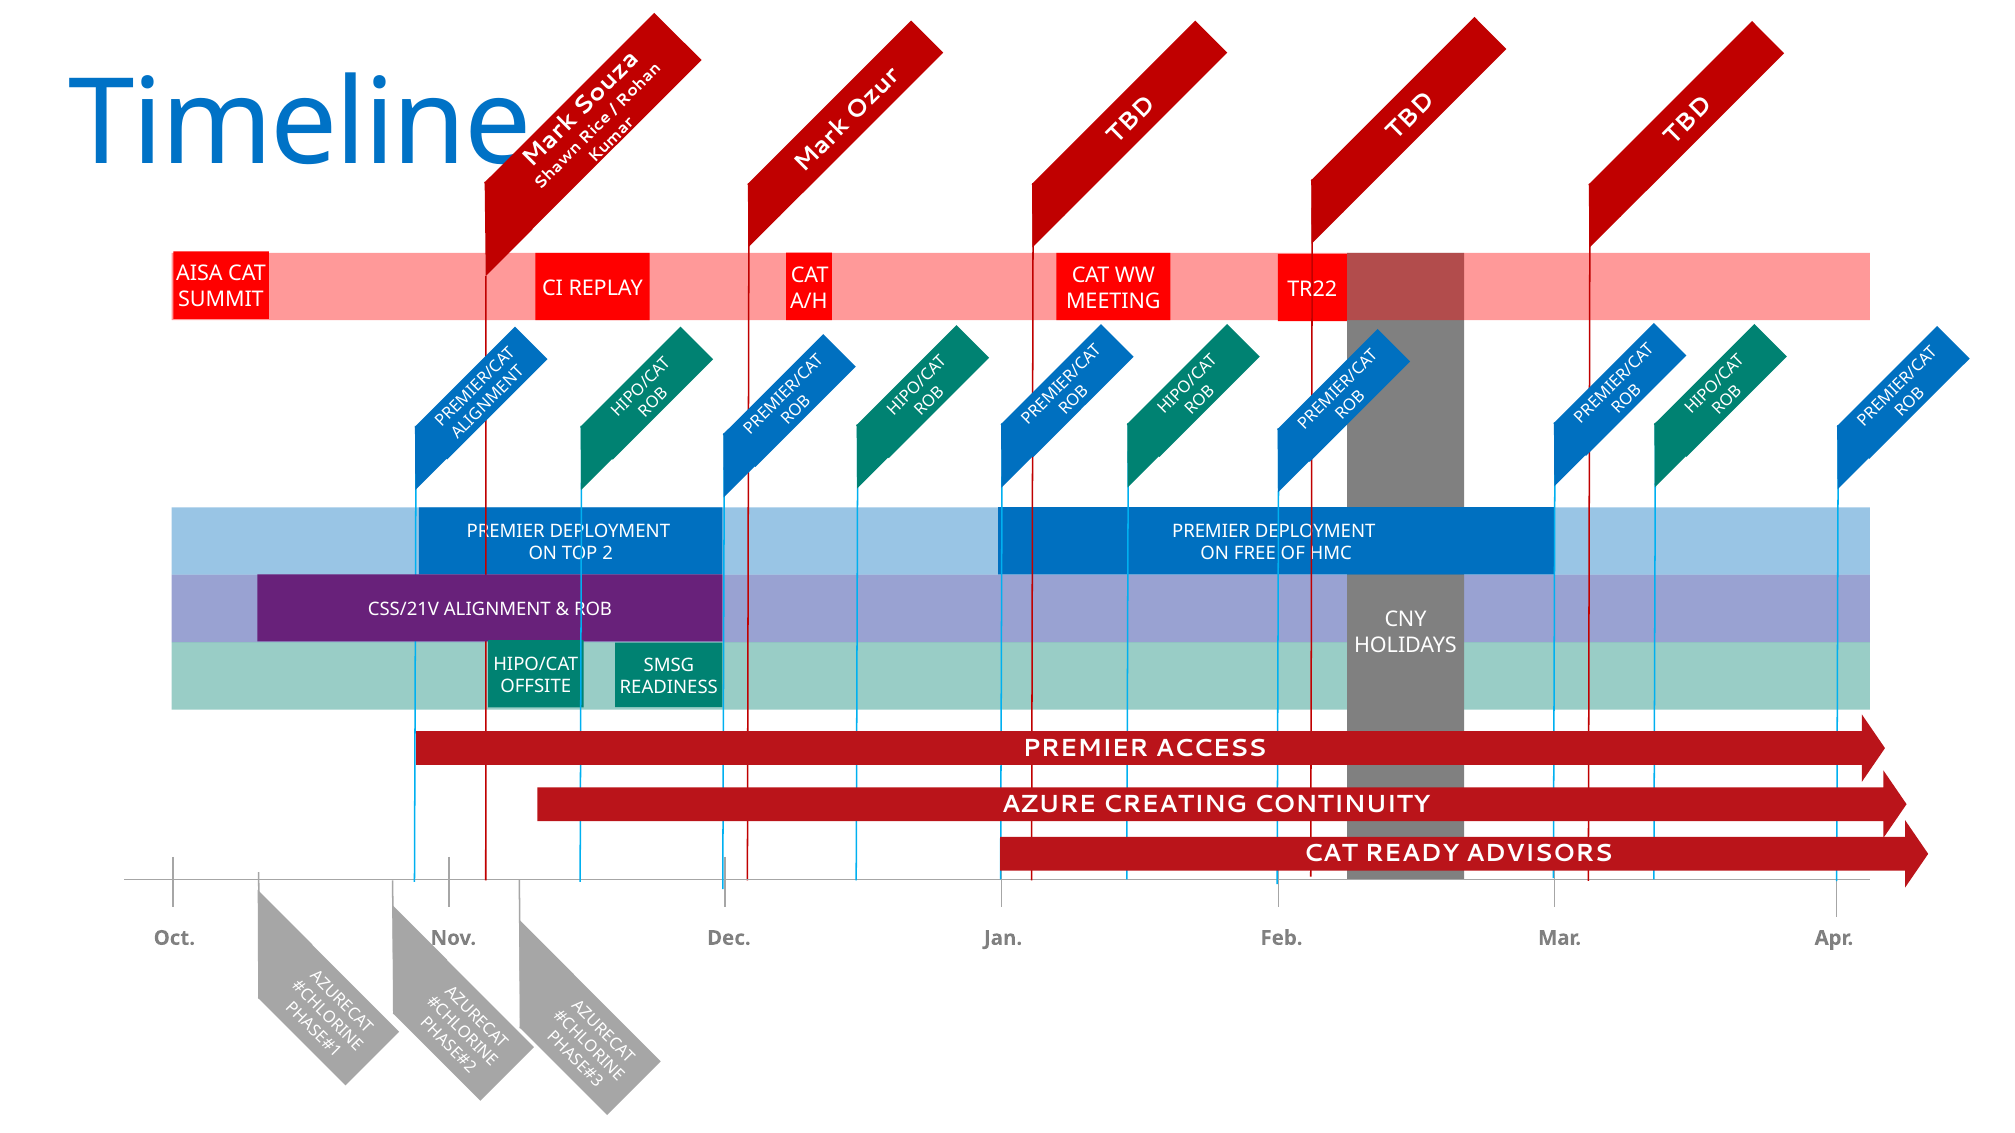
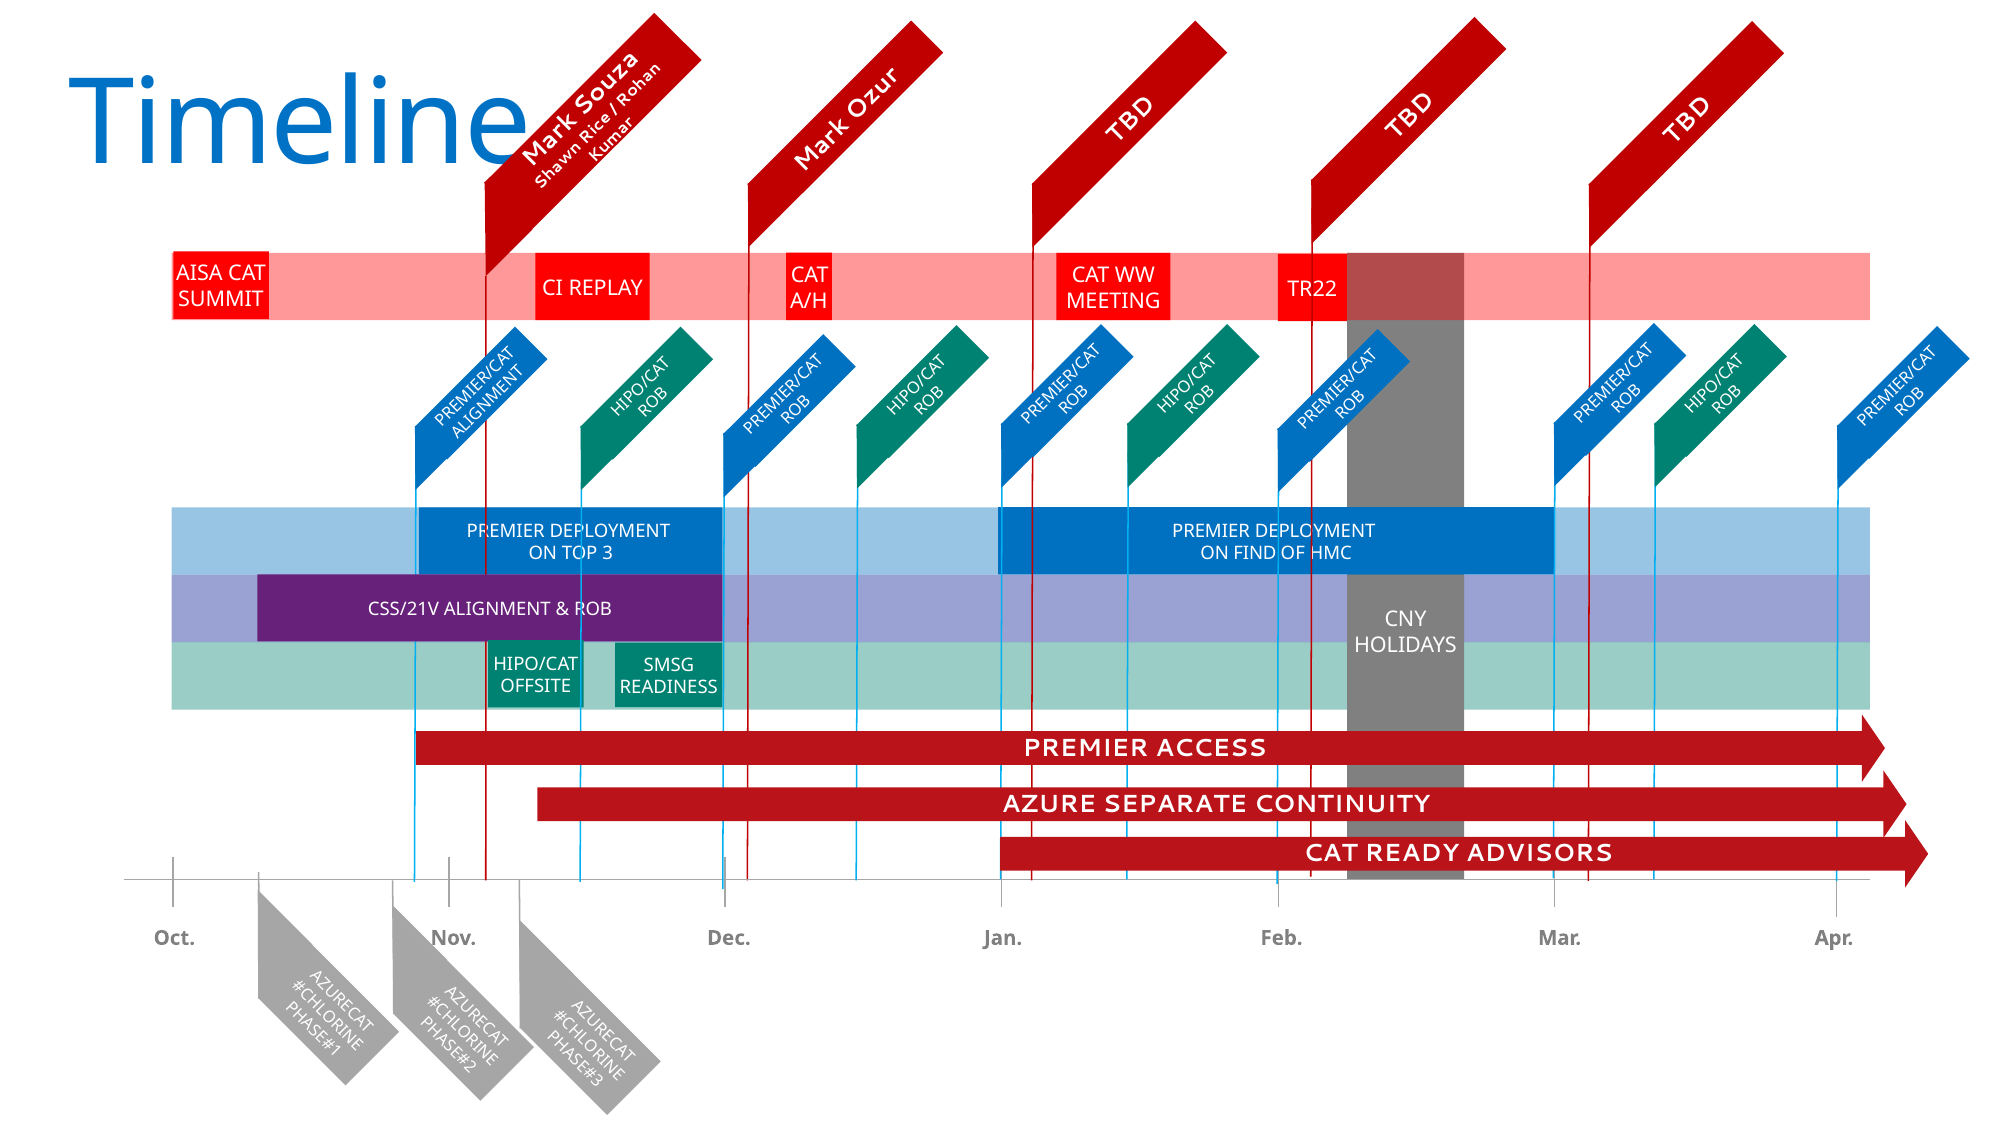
FREE: FREE -> FIND (1255, 553)
TOP 2: 2 -> 3 (608, 553)
CREATING: CREATING -> SEPARATE (1175, 804)
